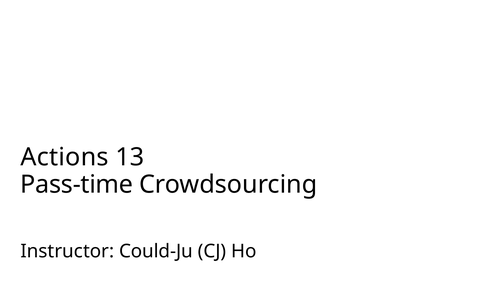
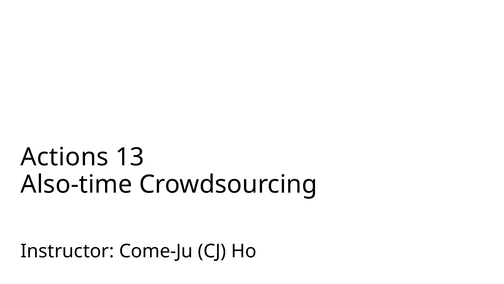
Pass-time: Pass-time -> Also-time (76, 184)
Could-Ju: Could-Ju -> Come-Ju (156, 251)
